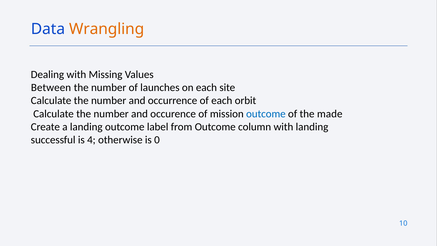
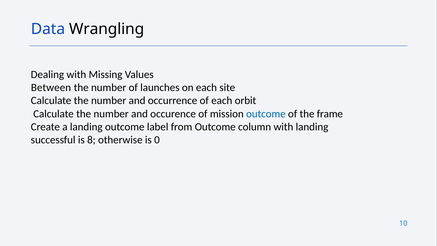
Wrangling colour: orange -> black (107, 29)
made: made -> frame (330, 114)
4: 4 -> 8 (91, 140)
